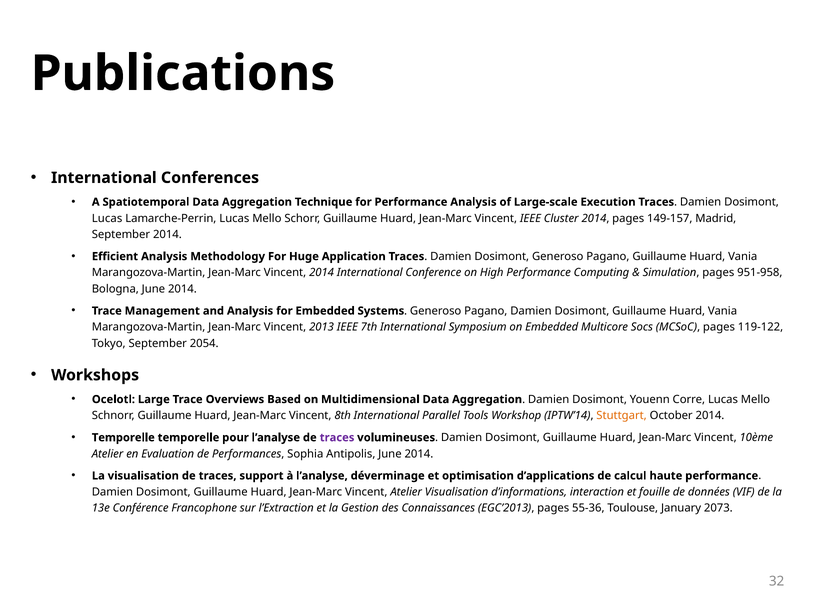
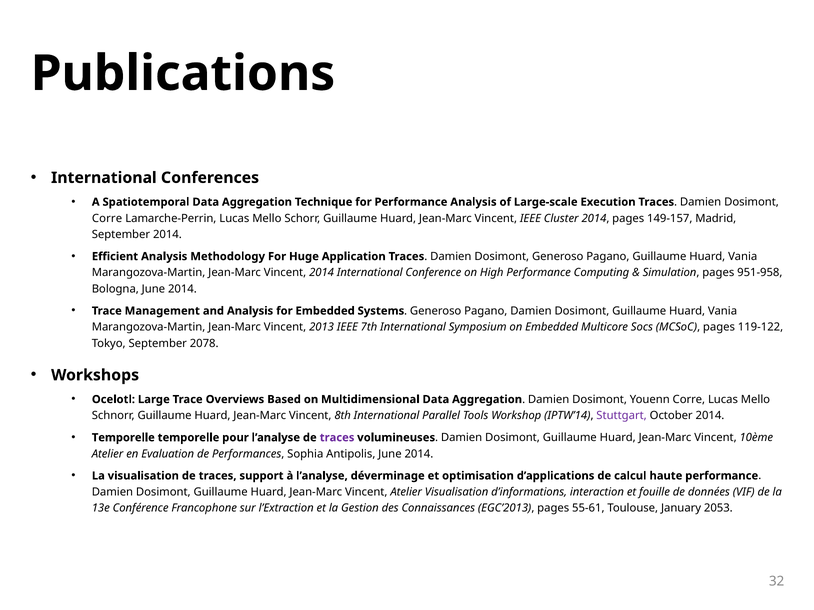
Lucas: Lucas -> Corre (107, 218)
2054: 2054 -> 2078 (204, 344)
Stuttgart colour: orange -> purple (622, 416)
55-36: 55-36 -> 55-61 (588, 509)
2073: 2073 -> 2053 (718, 509)
